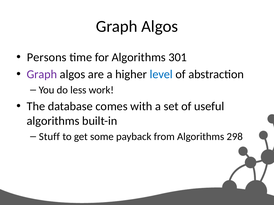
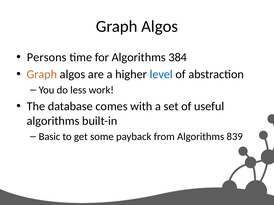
301: 301 -> 384 (178, 57)
Graph colour: purple -> orange (42, 75)
Stuff: Stuff -> Basic (49, 137)
298: 298 -> 839 (235, 137)
